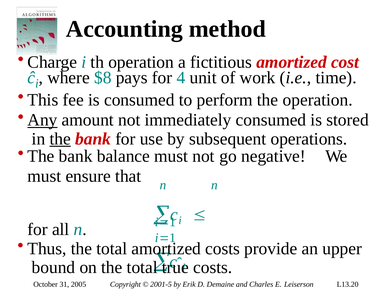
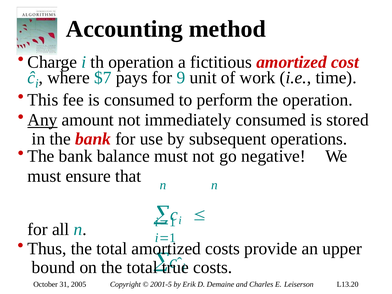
$8: $8 -> $7 (103, 78)
4: 4 -> 9 (181, 78)
the underline: present -> none (60, 139)
